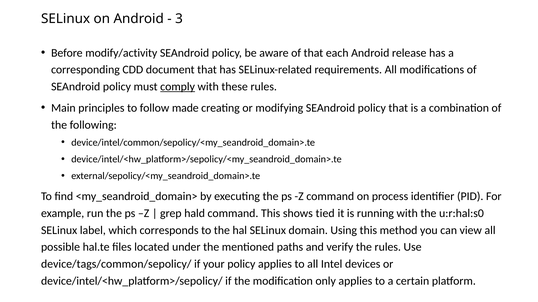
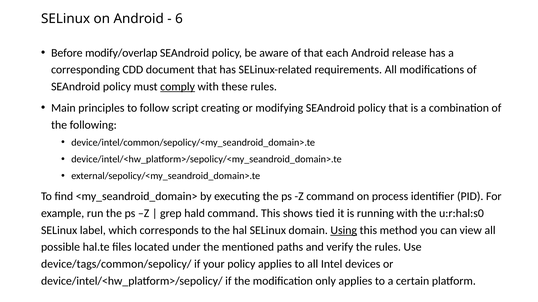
3: 3 -> 6 (179, 19)
modify/activity: modify/activity -> modify/overlap (121, 53)
made: made -> script (185, 108)
Using underline: none -> present (344, 231)
